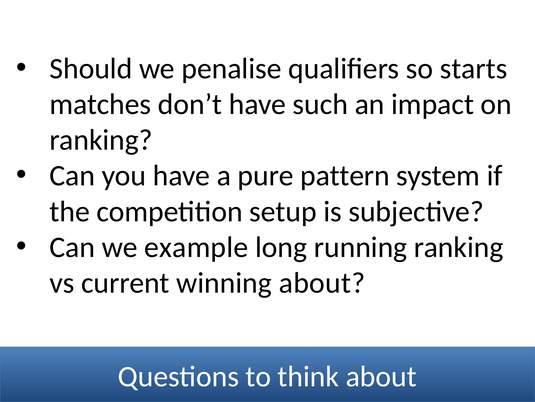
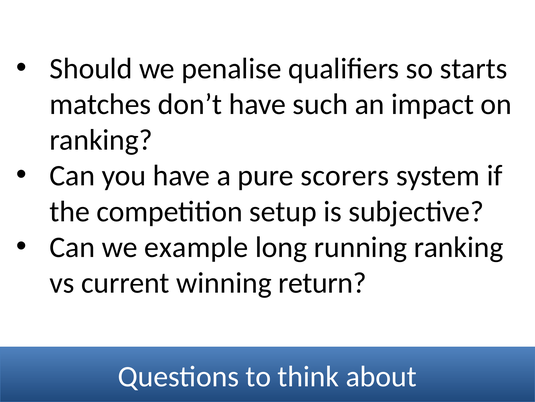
pattern: pattern -> scorers (345, 175)
winning about: about -> return (322, 282)
